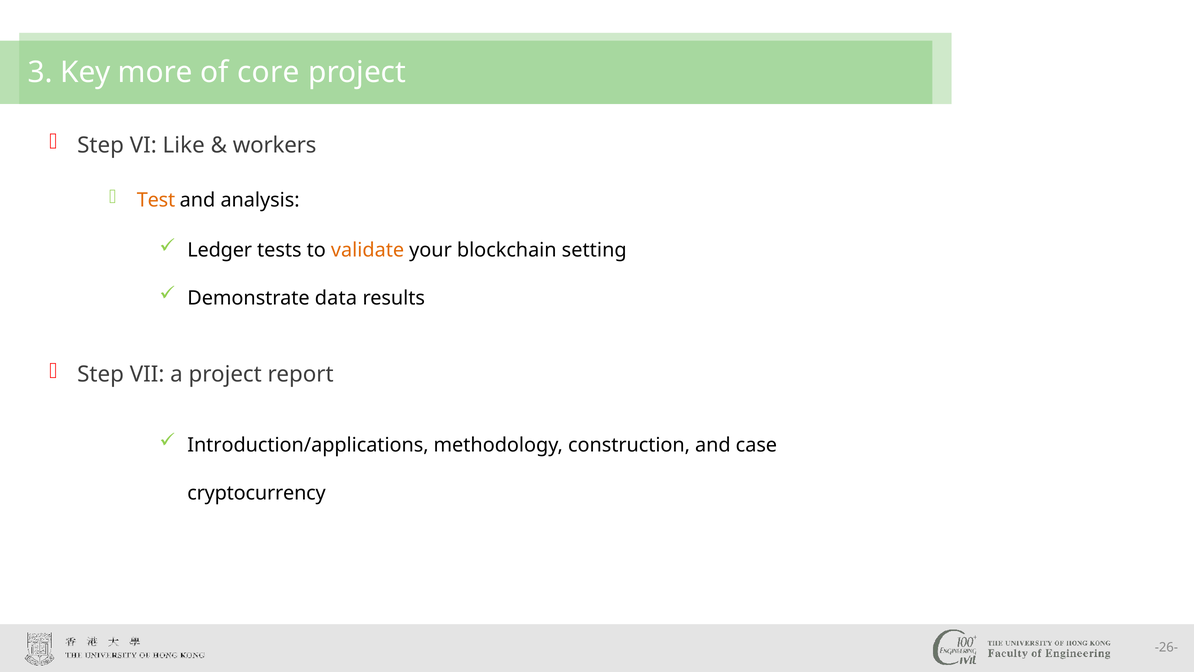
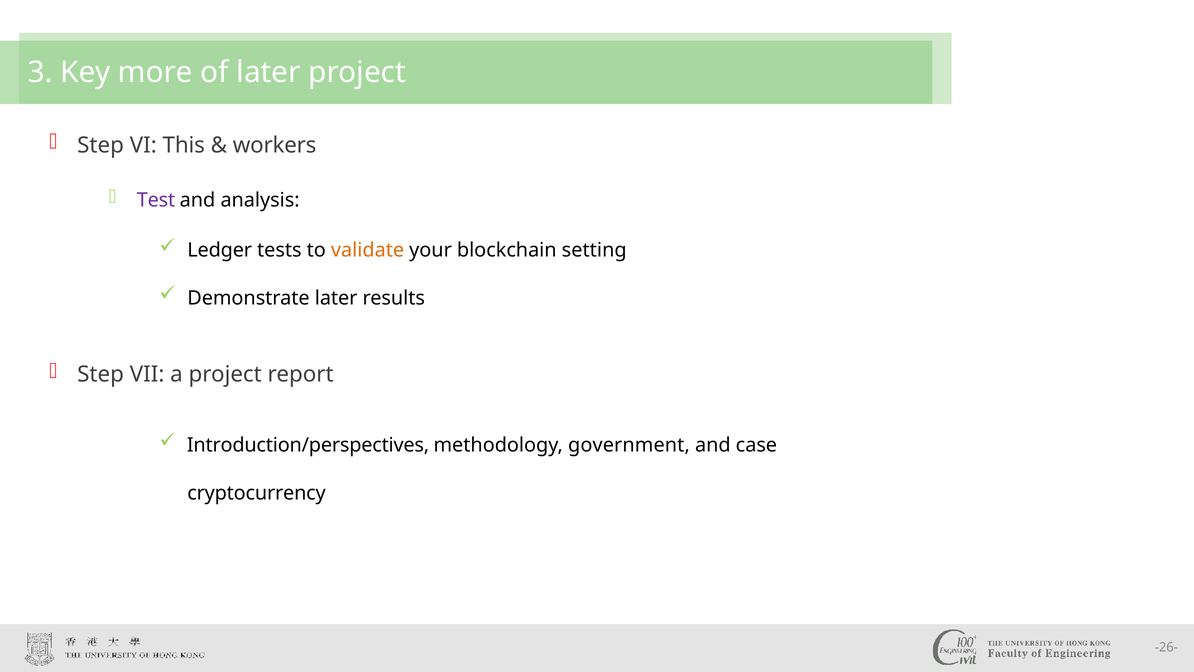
of core: core -> later (268, 73)
Like: Like -> This (184, 145)
Test colour: orange -> purple (156, 200)
Demonstrate data: data -> later (336, 298)
Introduction/applications: Introduction/applications -> Introduction/perspectives (308, 445)
construction: construction -> government (629, 445)
